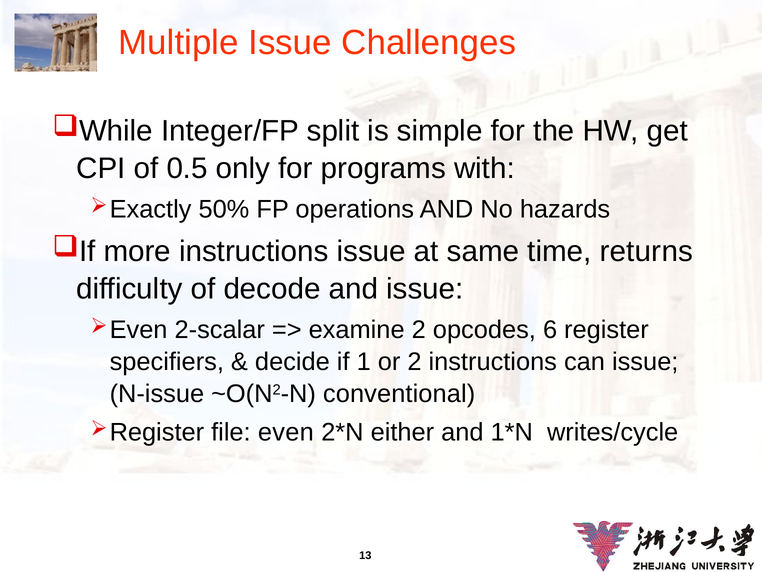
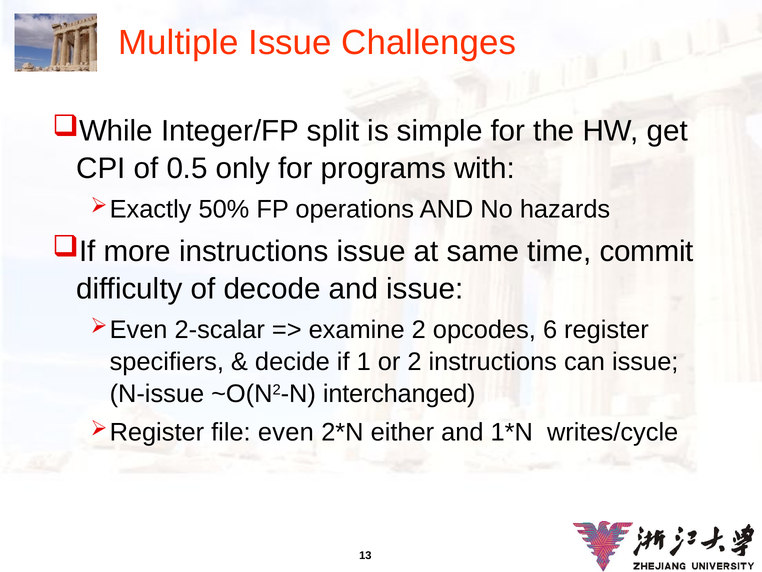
returns: returns -> commit (647, 251)
conventional: conventional -> interchanged (399, 393)
